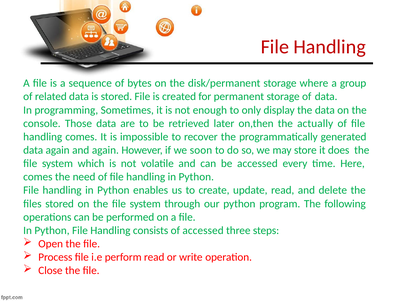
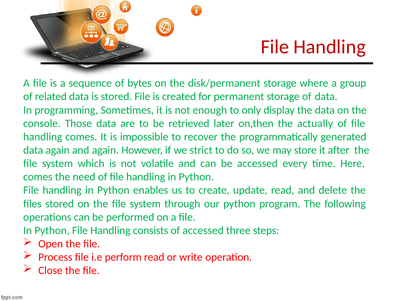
soon: soon -> strict (201, 150)
does: does -> after (339, 150)
